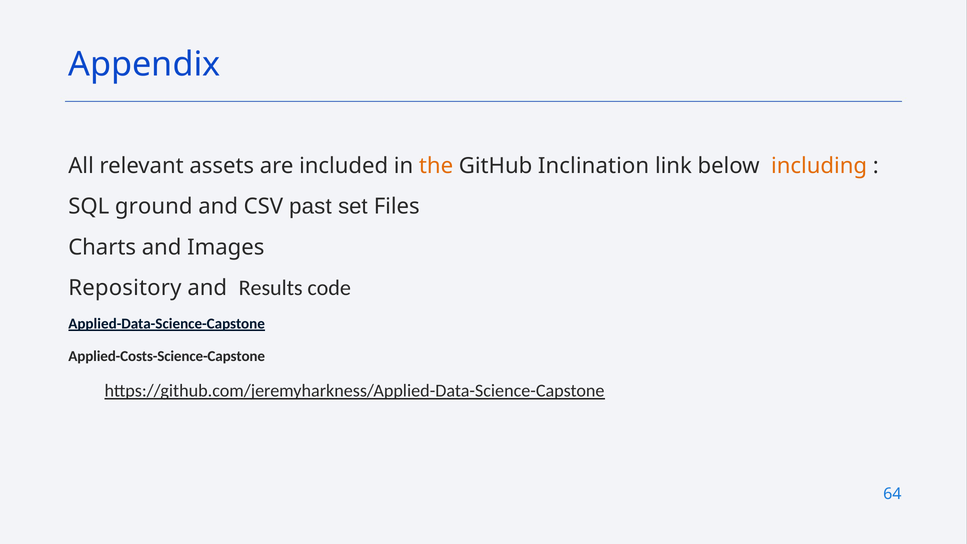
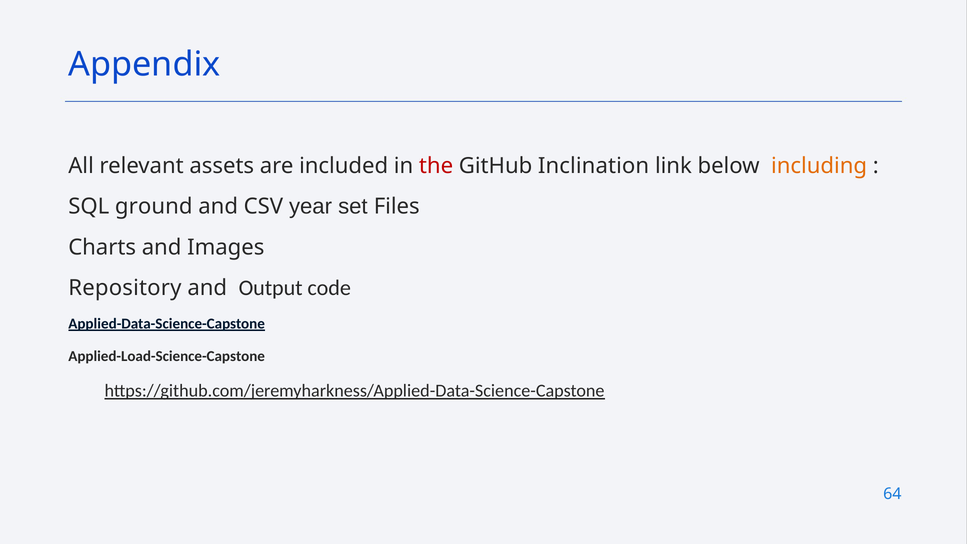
the colour: orange -> red (436, 166)
past: past -> year (311, 207)
Results: Results -> Output (271, 288)
Applied-Costs-Science-Capstone: Applied-Costs-Science-Capstone -> Applied-Load-Science-Capstone (167, 356)
